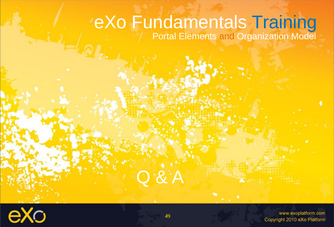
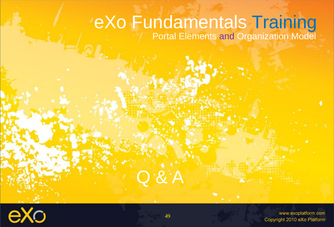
and colour: orange -> purple (227, 36)
